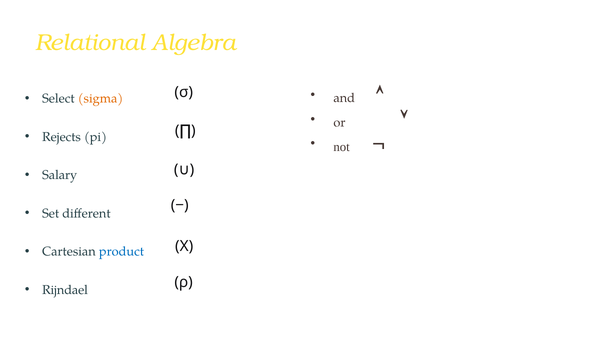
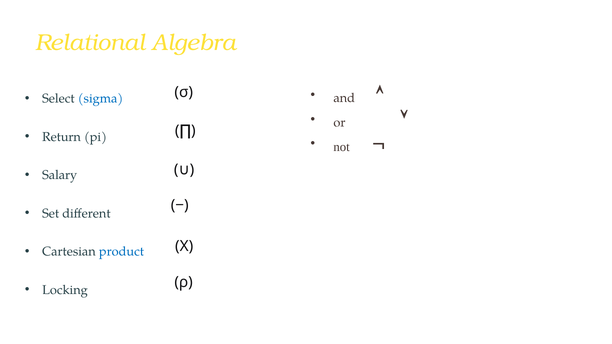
sigma colour: orange -> blue (101, 99)
Rejects: Rejects -> Return (62, 137)
Rijndael: Rijndael -> Locking (65, 290)
